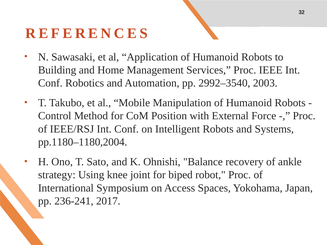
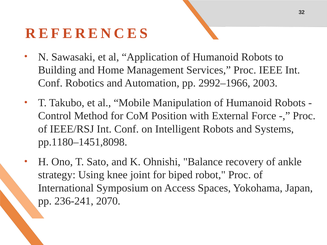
2992–3540: 2992–3540 -> 2992–1966 (224, 83)
pp.1180–1180,2004: pp.1180–1180,2004 -> pp.1180–1451,8098 (83, 142)
2017: 2017 -> 2070 (108, 201)
